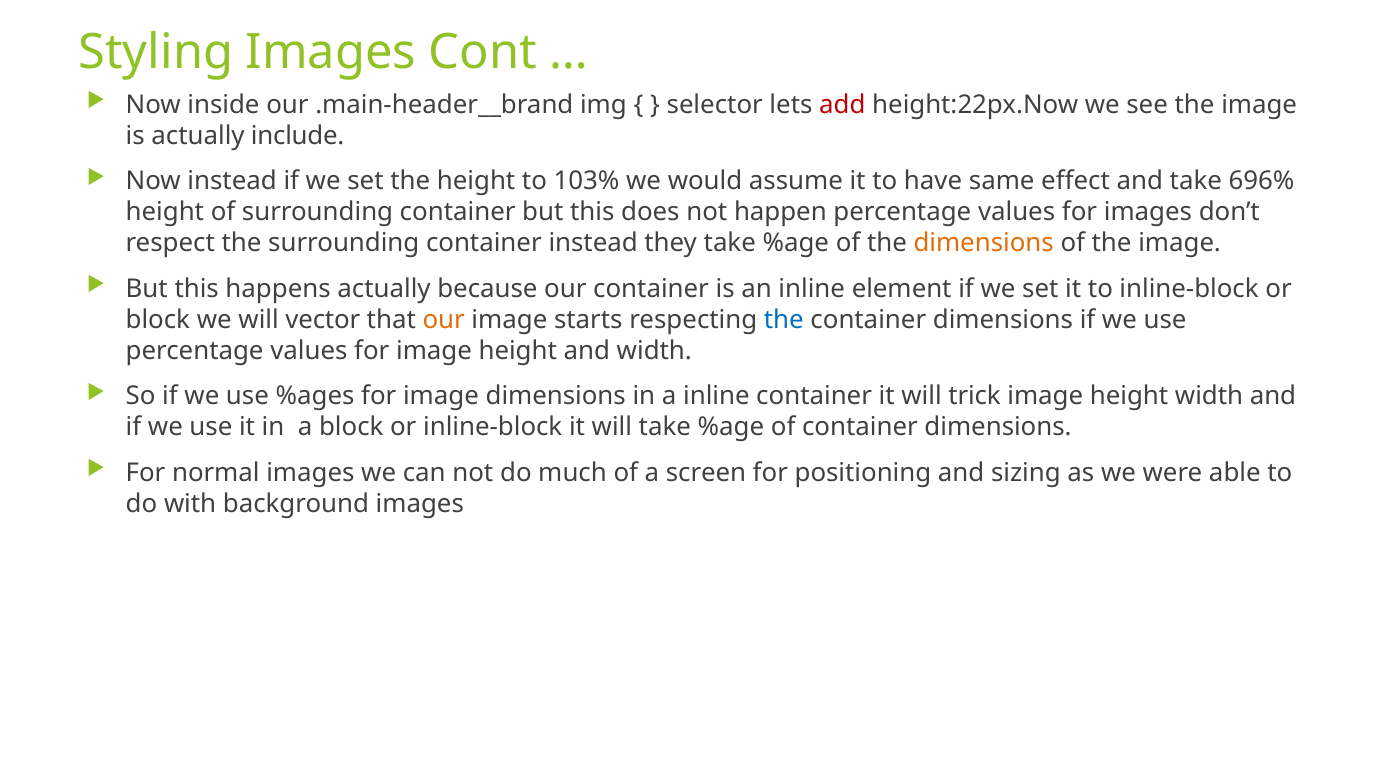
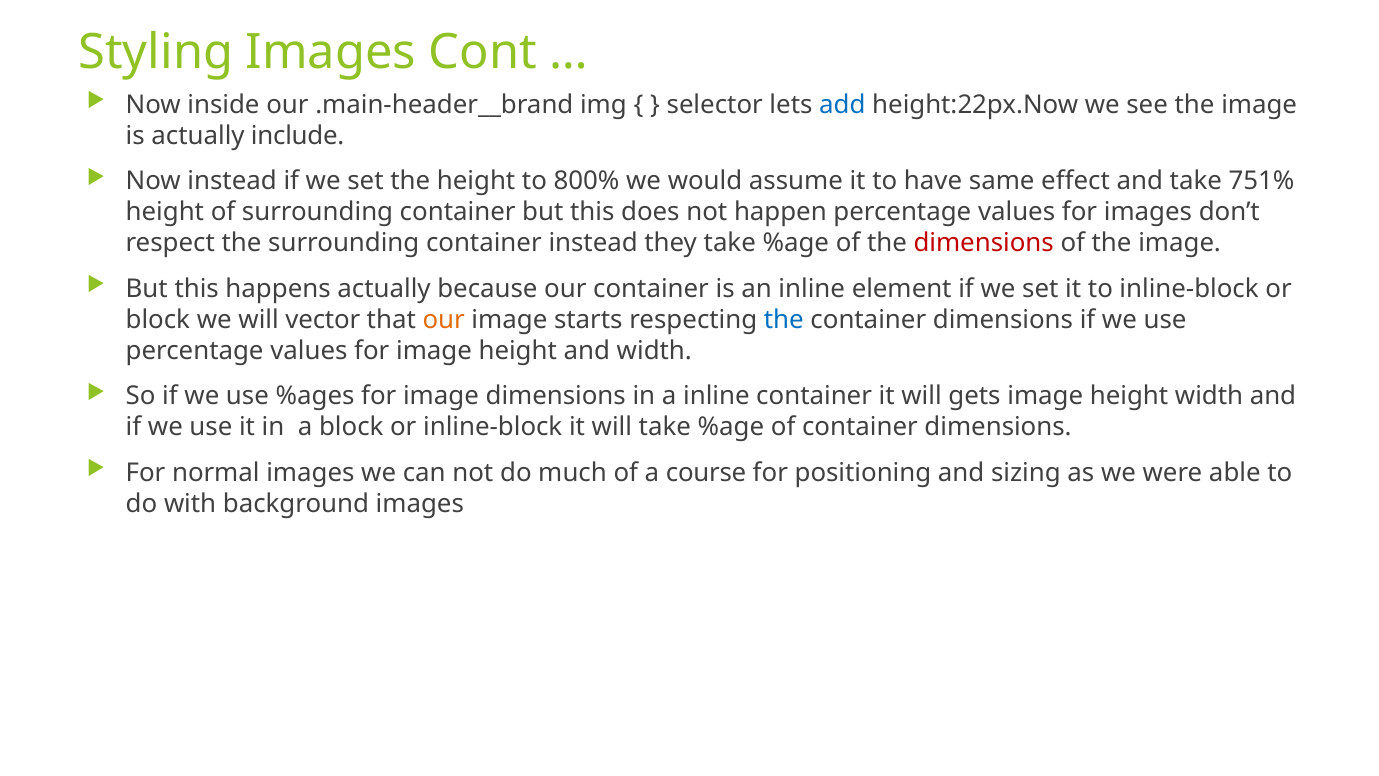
add colour: red -> blue (842, 105)
103%: 103% -> 800% (587, 181)
696%: 696% -> 751% (1262, 181)
dimensions colour: orange -> red (984, 243)
trick: trick -> gets (975, 396)
screen: screen -> course (706, 473)
